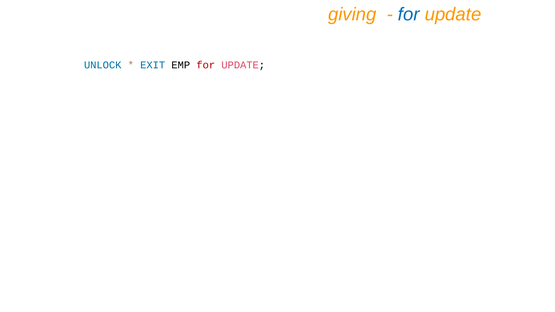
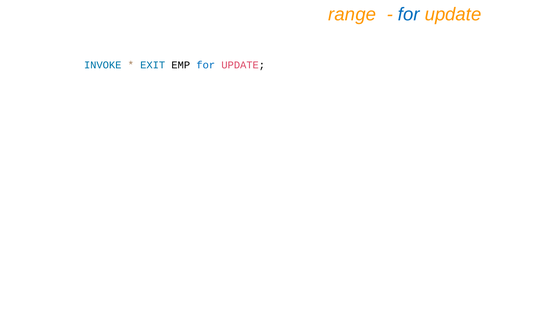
giving: giving -> range (352, 14)
UNLOCK: UNLOCK -> INVOKE (103, 65)
for colour: red -> blue (206, 65)
